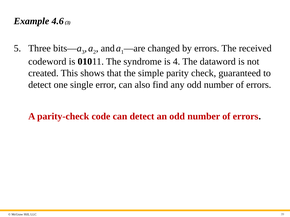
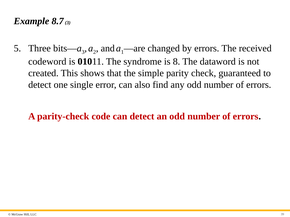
4.6: 4.6 -> 8.7 (58, 21)
4: 4 -> 8 (177, 62)
